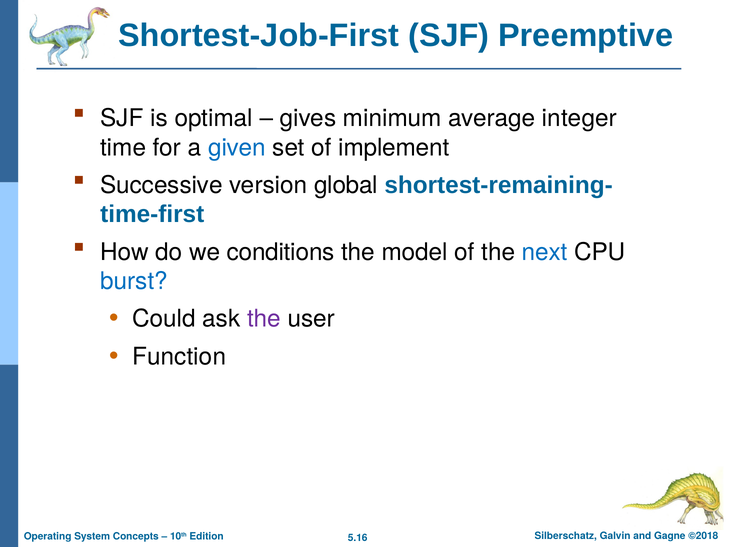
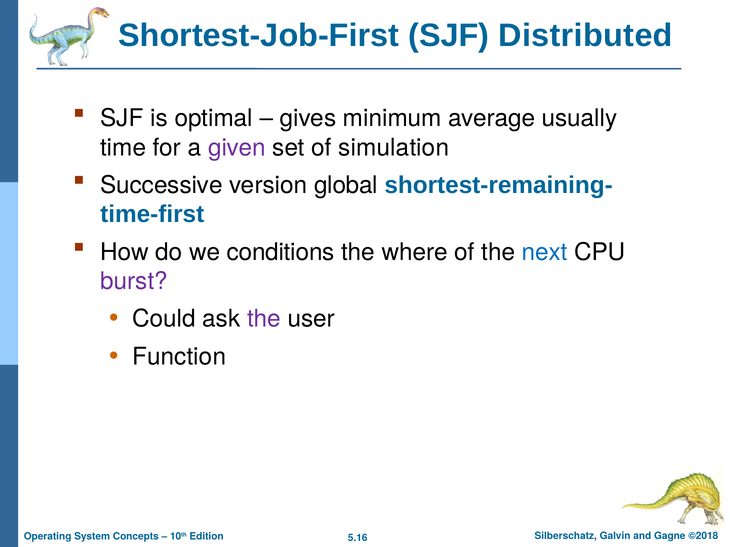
Preemptive: Preemptive -> Distributed (586, 35)
integer: integer -> usually (580, 118)
given colour: blue -> purple (237, 148)
implement: implement -> simulation (394, 148)
model: model -> where (415, 252)
burst colour: blue -> purple (134, 281)
